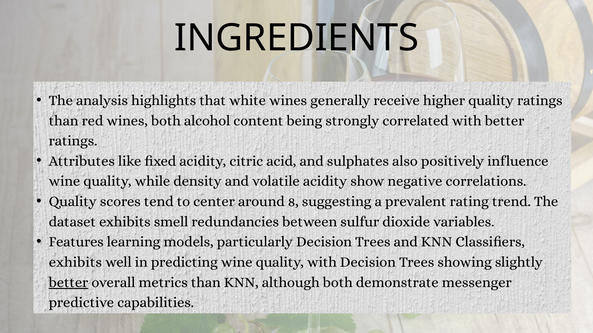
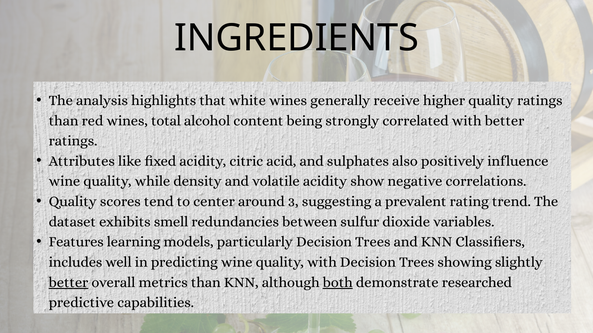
wines both: both -> total (166, 121)
8: 8 -> 3 (293, 202)
exhibits: exhibits -> includes (75, 262)
both underline: none -> present (338, 283)
messenger: messenger -> researched (477, 283)
